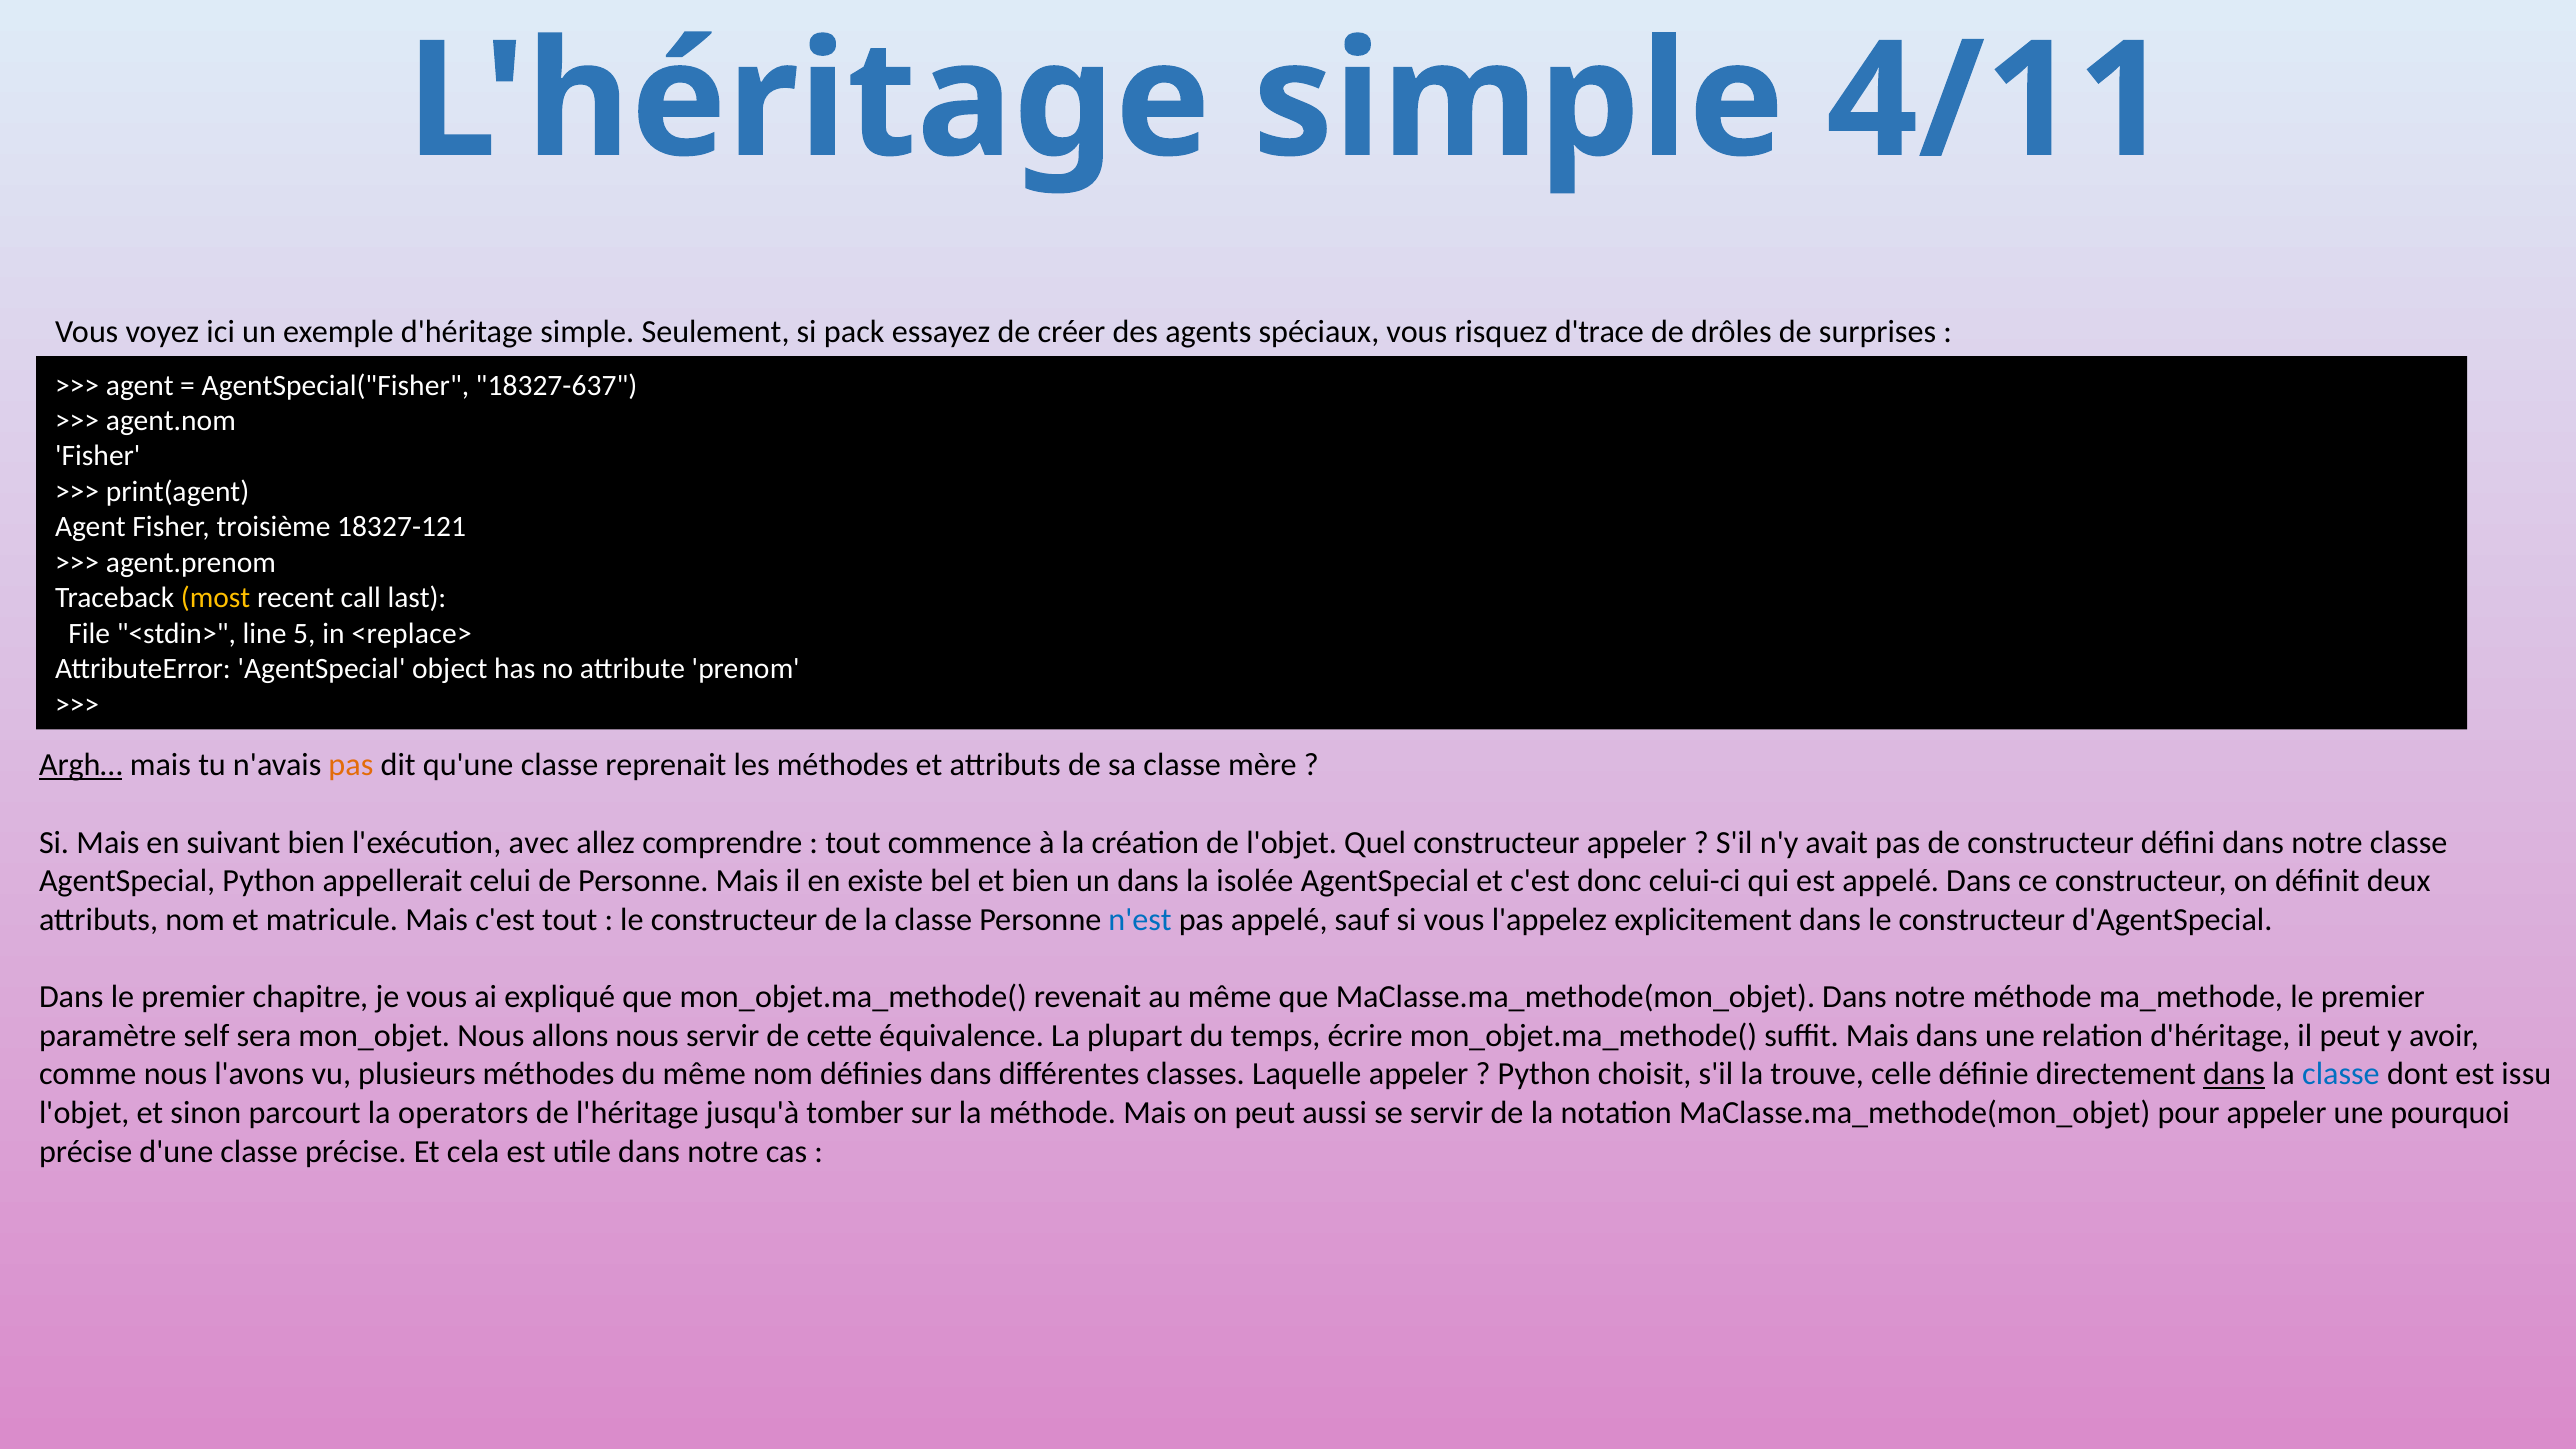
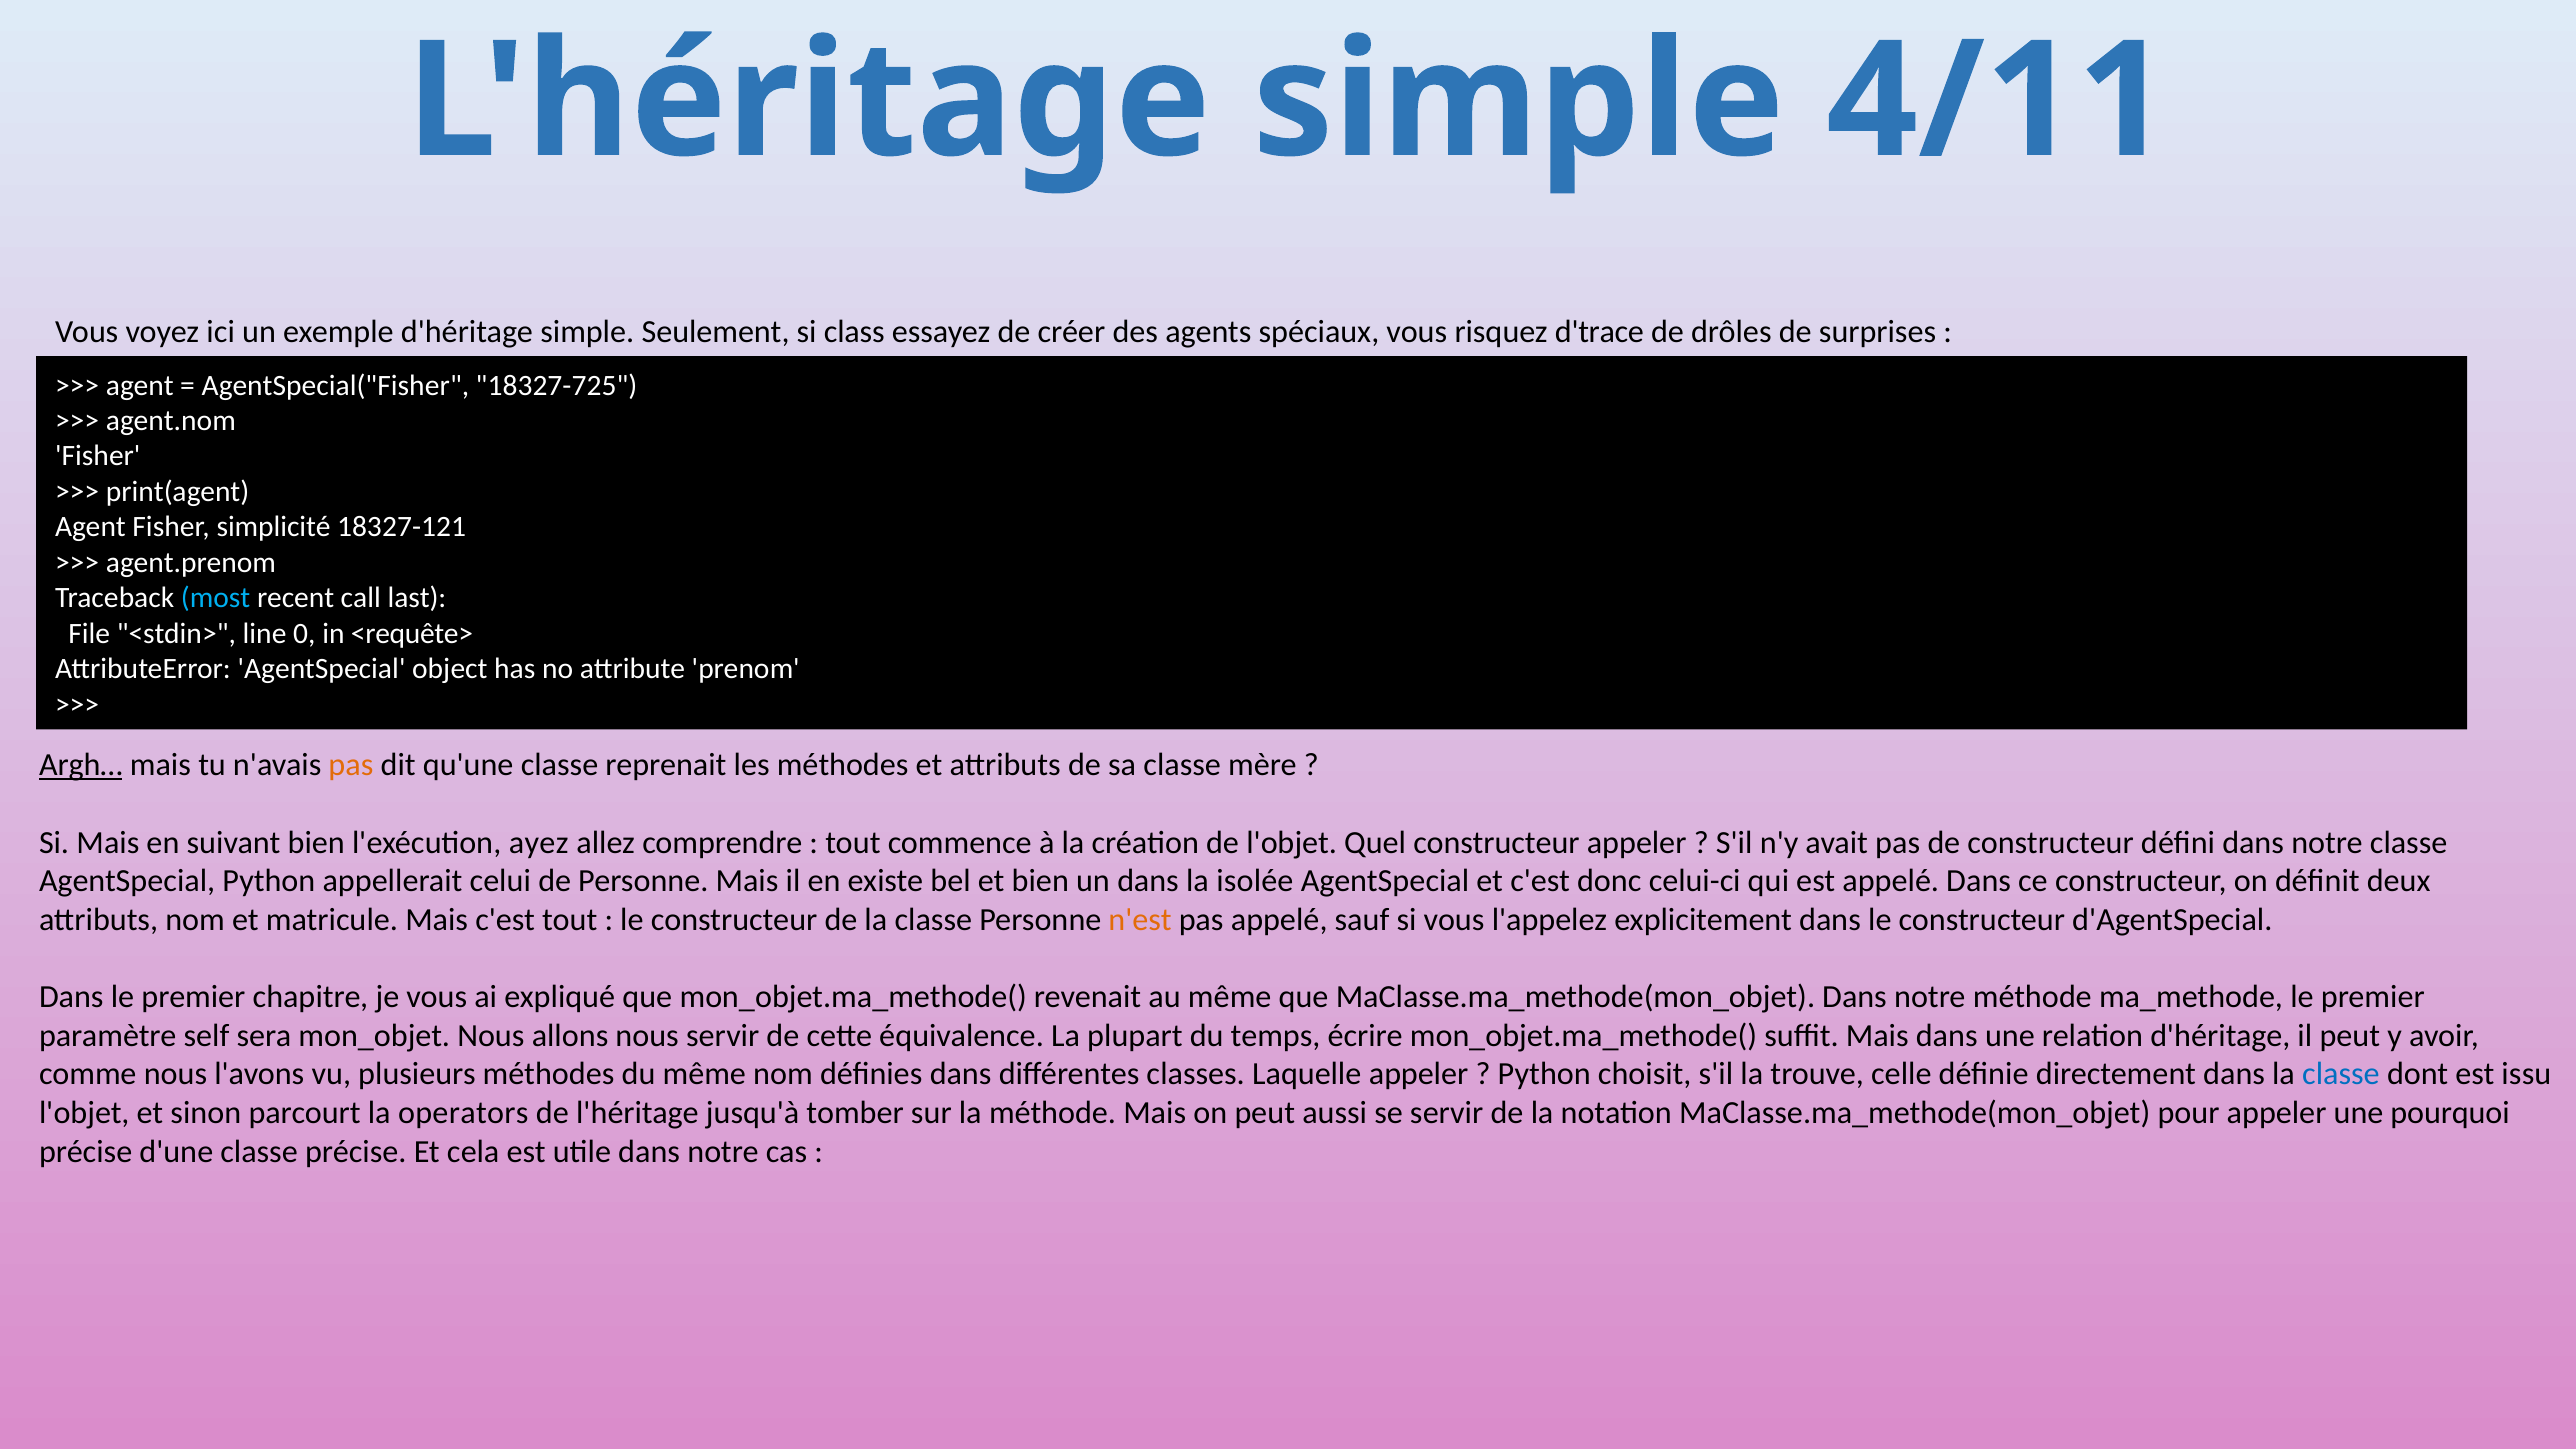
pack: pack -> class (854, 332)
18327-637: 18327-637 -> 18327-725 (557, 385)
troisième: troisième -> simplicité (274, 527)
most colour: yellow -> light blue (216, 598)
5: 5 -> 0 (304, 633)
<replace>: <replace> -> <requête> (412, 633)
avec: avec -> ayez (539, 842)
n'est colour: blue -> orange (1140, 920)
dans underline: present -> none (2234, 1074)
